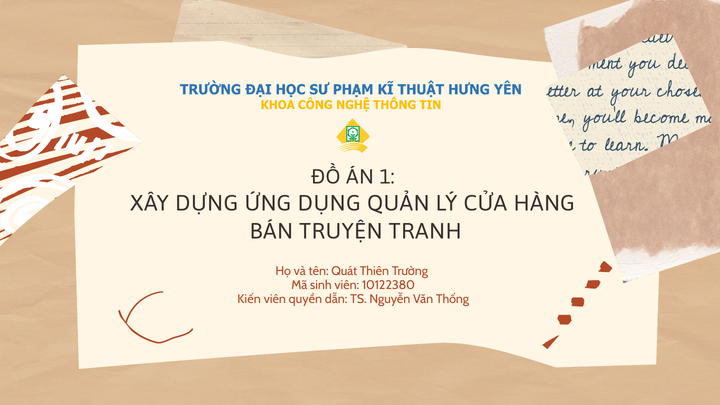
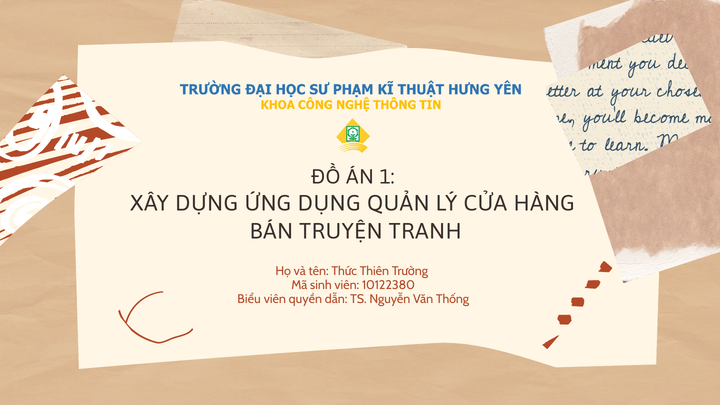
Quát: Quát -> Thức (344, 271)
Kiến: Kiến -> Biểu (249, 299)
